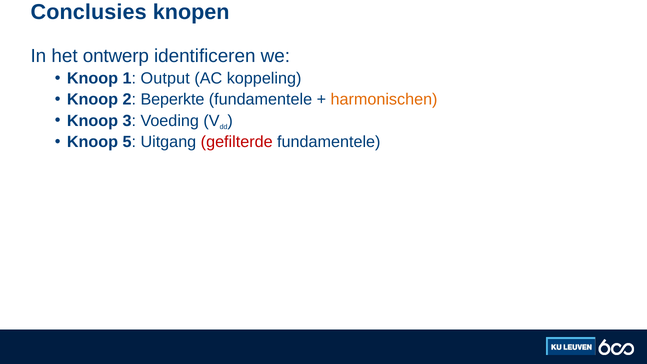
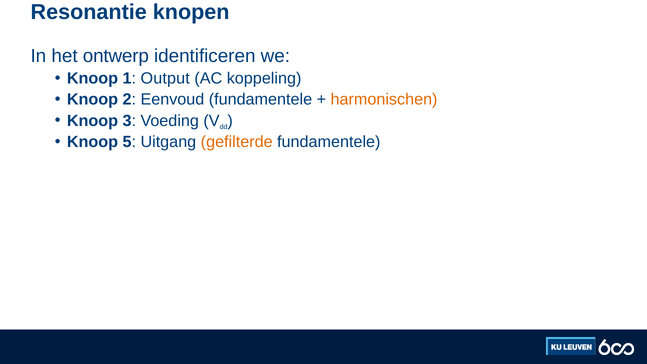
Conclusies: Conclusies -> Resonantie (89, 12)
Beperkte: Beperkte -> Eenvoud (172, 99)
gefilterde colour: red -> orange (237, 142)
